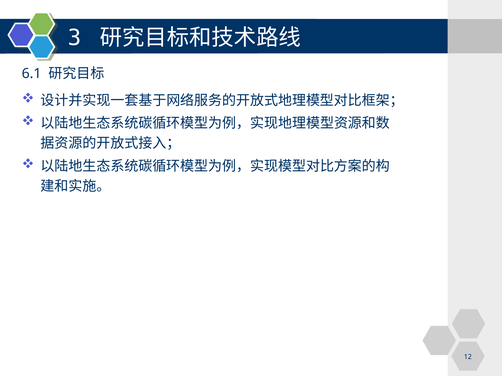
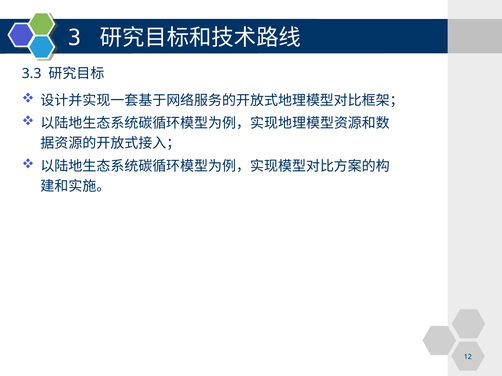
6.1: 6.1 -> 3.3 (32, 74)
